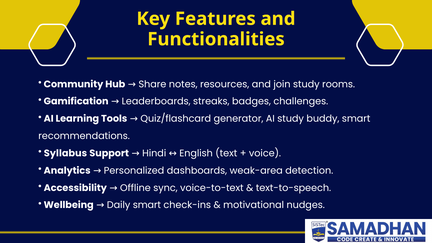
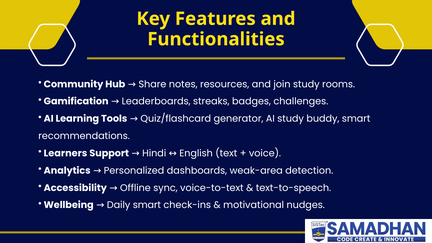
Syllabus: Syllabus -> Learners (66, 153)
